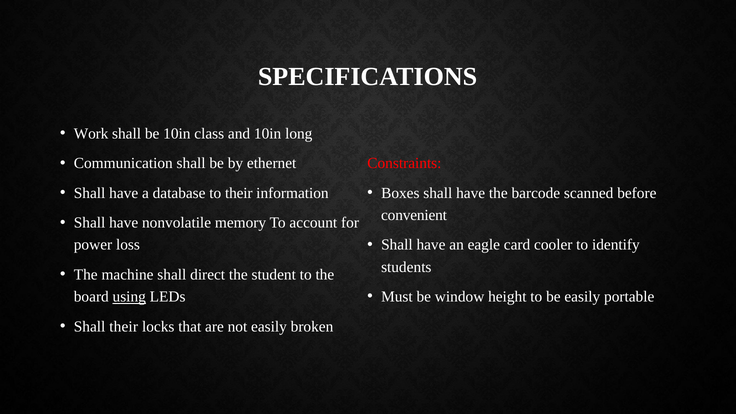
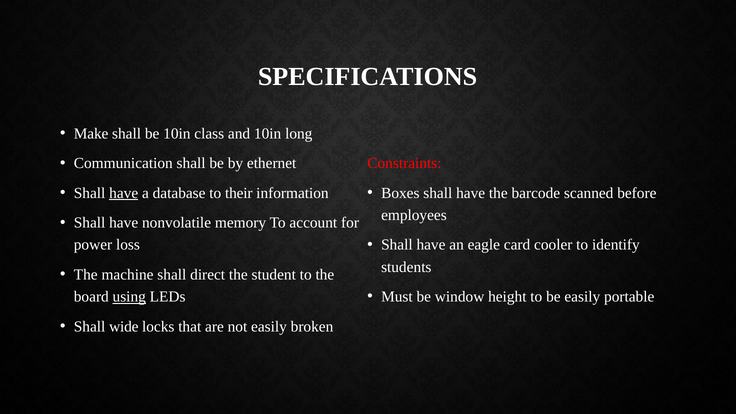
Work: Work -> Make (91, 134)
have underline: none -> present (124, 193)
convenient: convenient -> employees (414, 215)
Shall their: their -> wide (124, 327)
